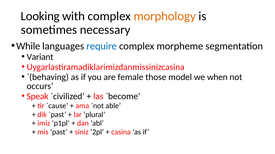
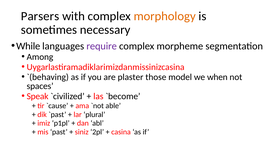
Looking: Looking -> Parsers (40, 16)
require colour: blue -> purple (102, 46)
Variant: Variant -> Among (40, 57)
female: female -> plaster (131, 78)
occurs: occurs -> spaces (40, 86)
